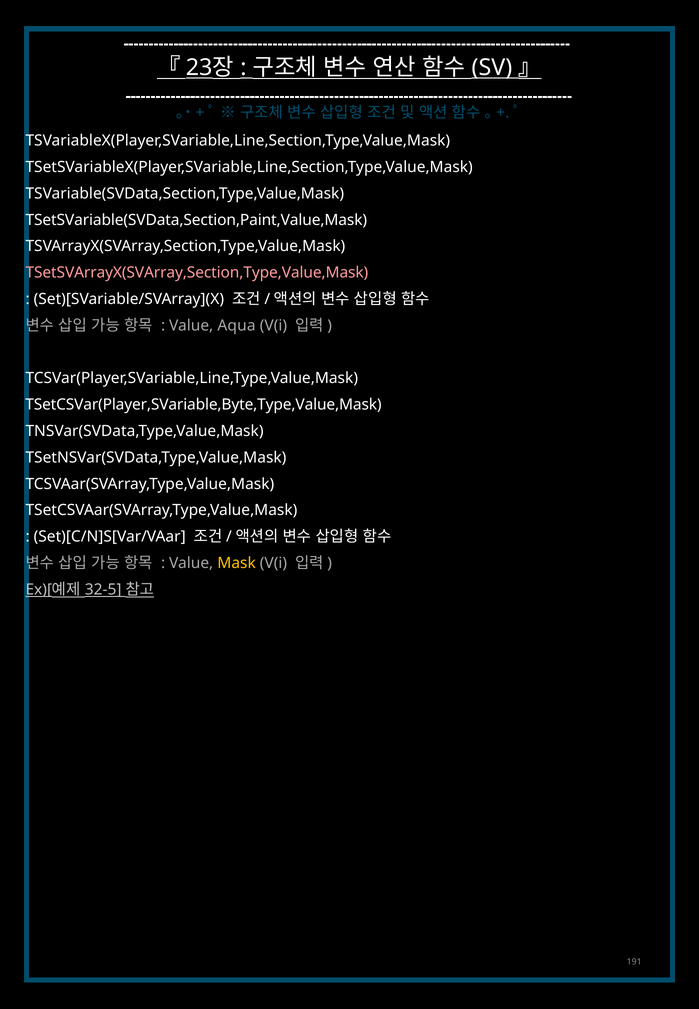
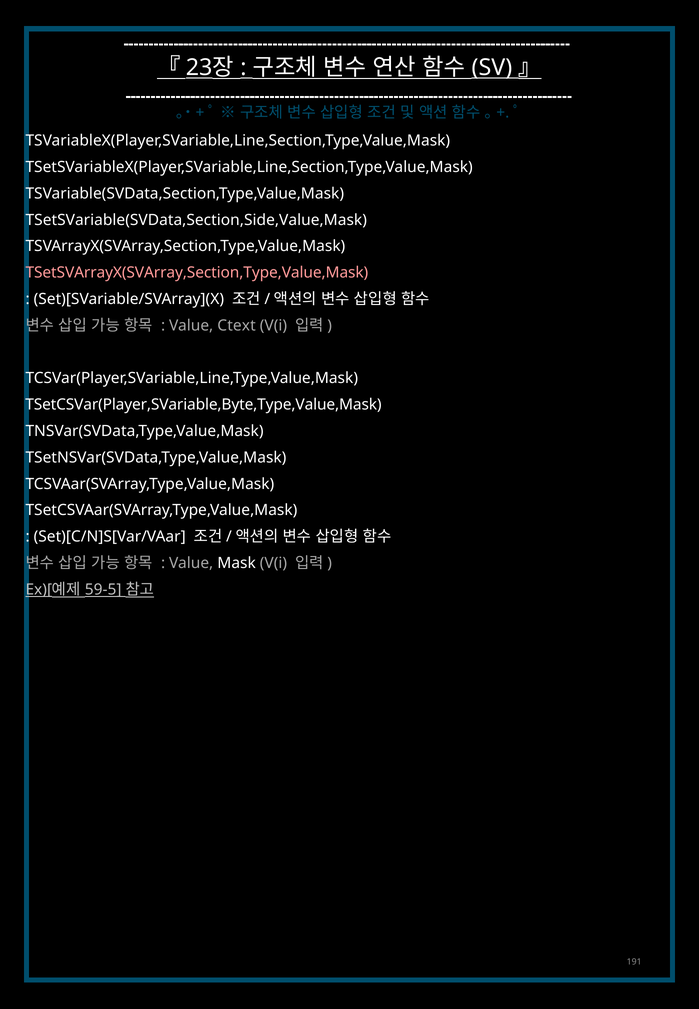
TSetSVariable(SVData,Section,Paint,Value,Mask: TSetSVariable(SVData,Section,Paint,Value,Mask -> TSetSVariable(SVData,Section,Side,Value,Mask (196, 220)
Aqua: Aqua -> Ctext (237, 326)
Mask colour: yellow -> white (237, 564)
32-5: 32-5 -> 59-5 (103, 590)
